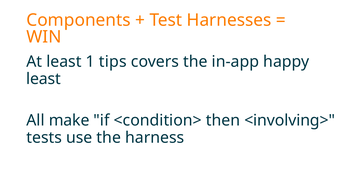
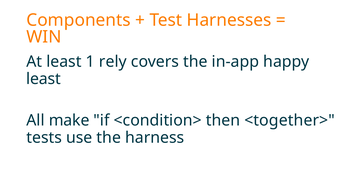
tips: tips -> rely (113, 62)
<involving>: <involving> -> <together> (290, 120)
